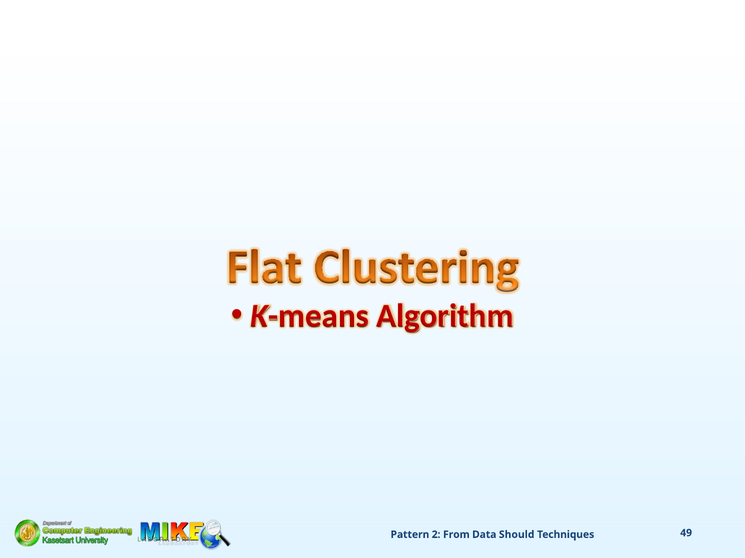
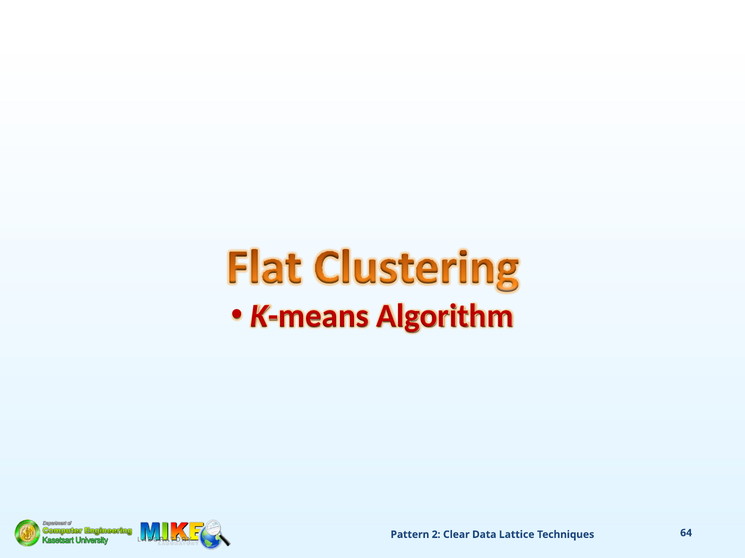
From: From -> Clear (456, 535)
Should: Should -> Lattice (517, 535)
49: 49 -> 64 (686, 534)
